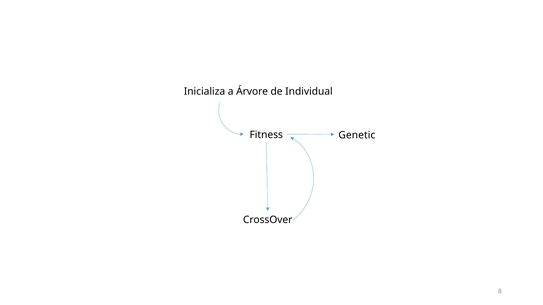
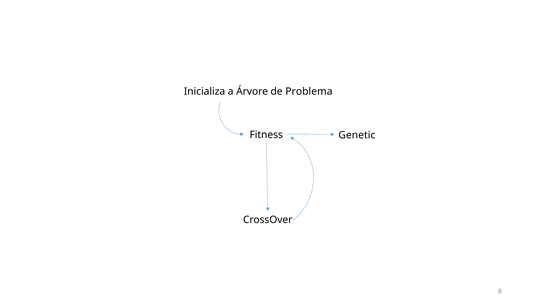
Individual: Individual -> Problema (309, 92)
